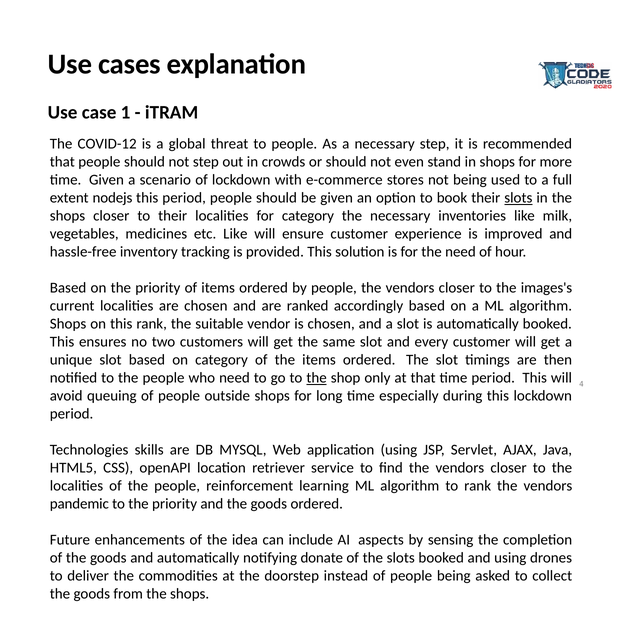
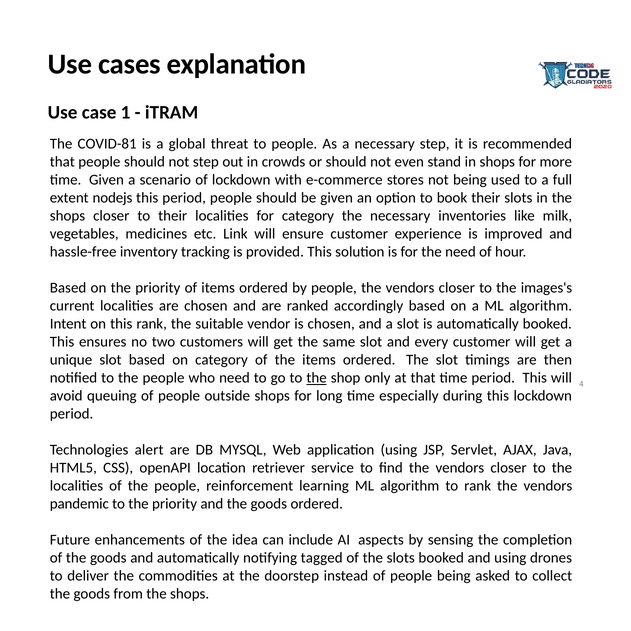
COVID-12: COVID-12 -> COVID-81 (107, 144)
slots underline: present -> none (518, 198)
etc Like: Like -> Link (235, 234)
Shops: Shops -> Intent (68, 324)
skills: skills -> alert (149, 450)
donate: donate -> tagged (322, 558)
